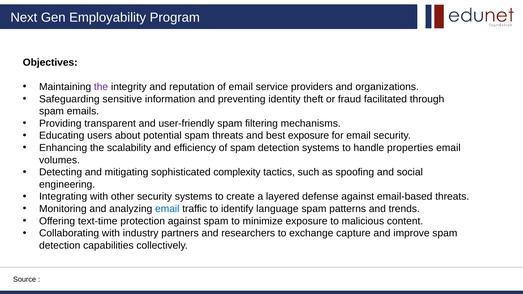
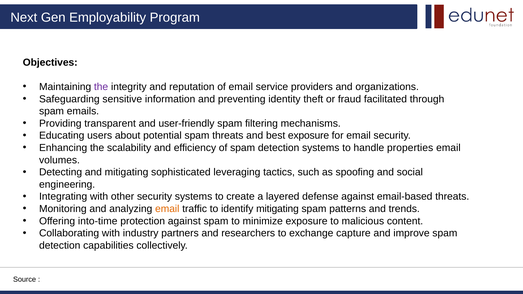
complexity: complexity -> leveraging (237, 172)
email colour: blue -> orange (167, 209)
identify language: language -> mitigating (277, 209)
text-time: text-time -> into-time (98, 221)
